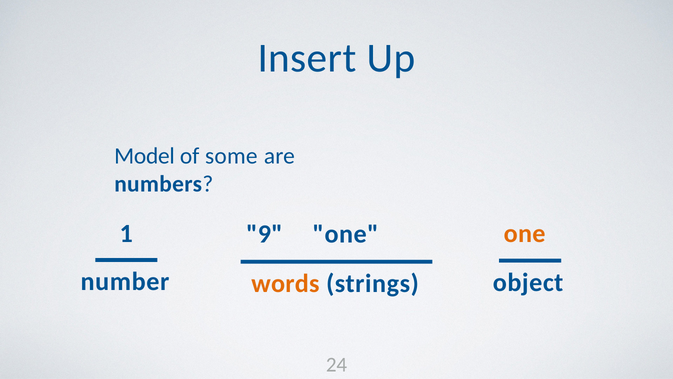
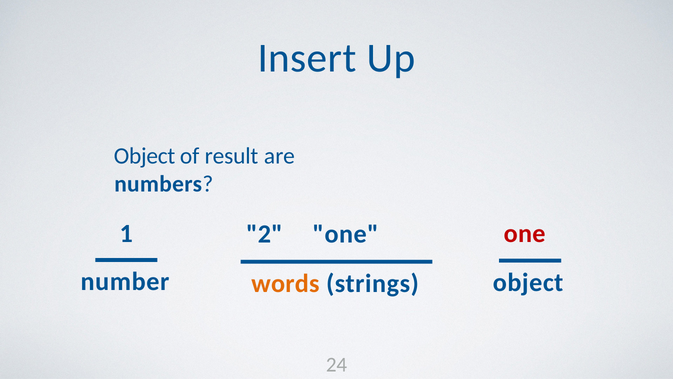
Model: Model -> Object (145, 156)
some: some -> result (232, 156)
one colour: orange -> red (525, 234)
9: 9 -> 2 (264, 234)
